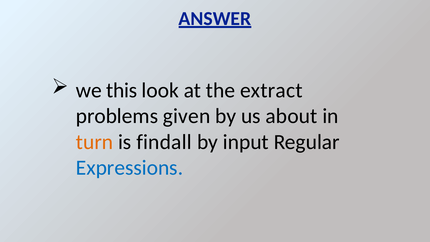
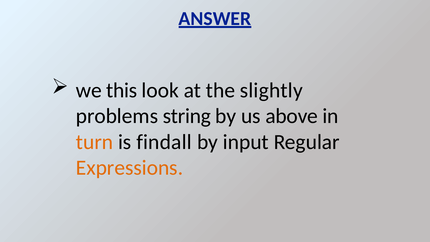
extract: extract -> slightly (271, 90)
given: given -> string (187, 116)
about: about -> above (292, 116)
Expressions colour: blue -> orange (130, 168)
